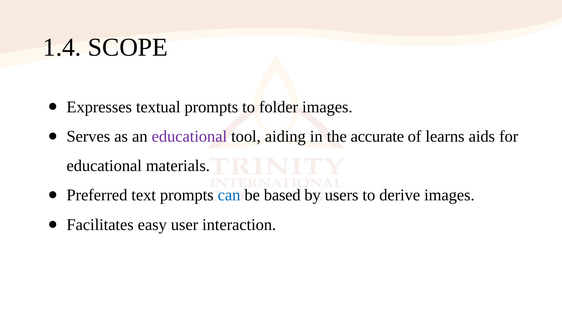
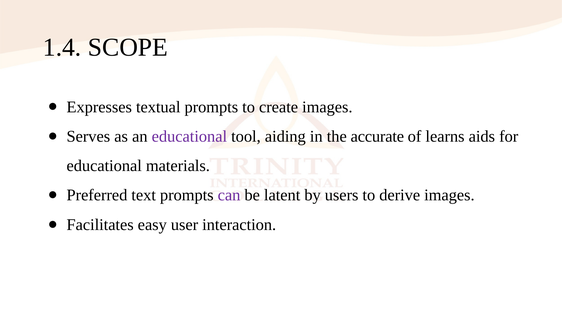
folder: folder -> create (279, 107)
can colour: blue -> purple (229, 195)
based: based -> latent (282, 195)
